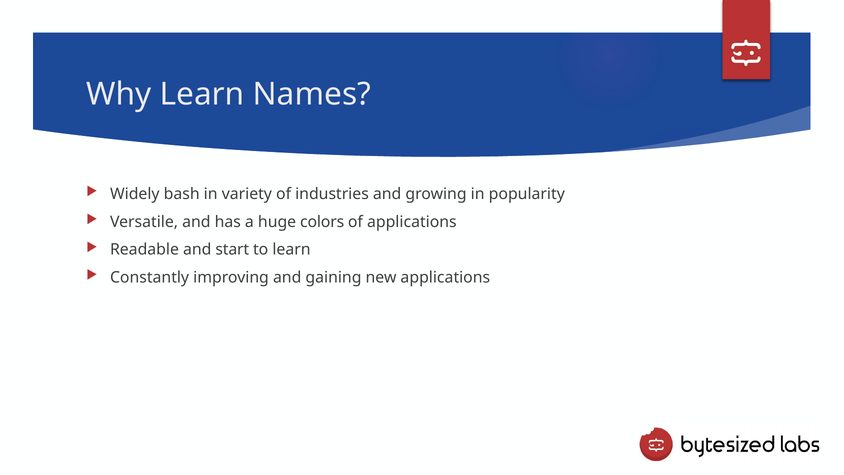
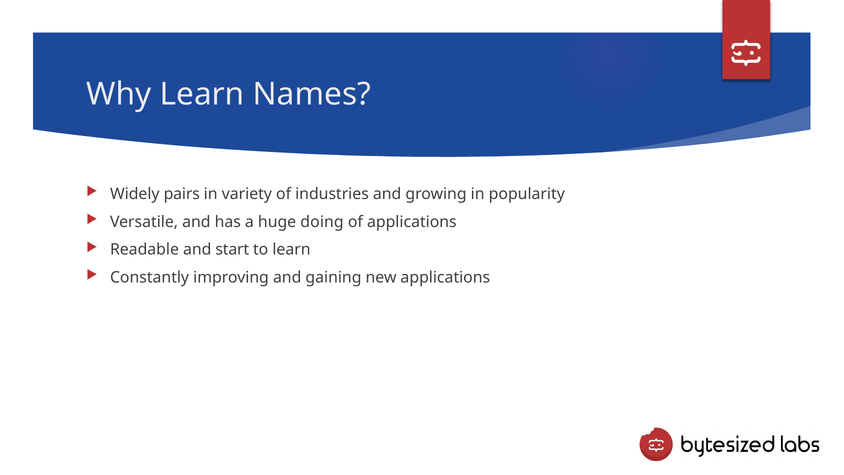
bash: bash -> pairs (182, 194)
colors: colors -> doing (322, 222)
